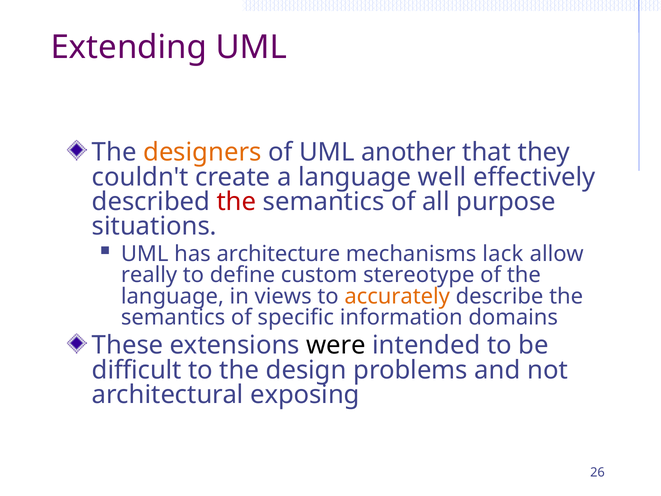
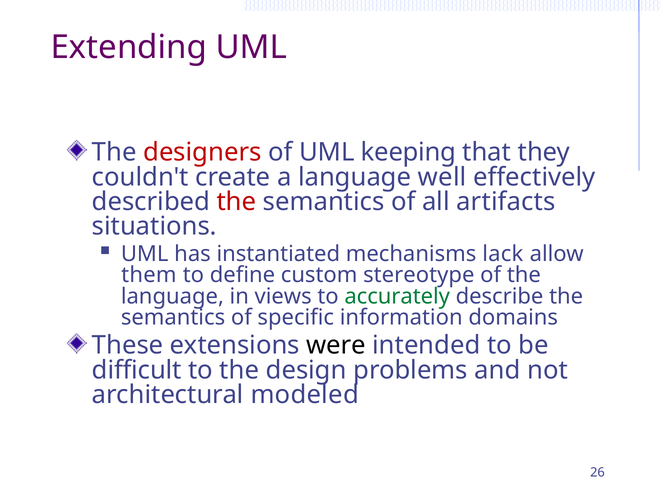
designers colour: orange -> red (202, 152)
another: another -> keeping (409, 152)
purpose: purpose -> artifacts (506, 202)
architecture: architecture -> instantiated (278, 254)
really: really -> them (149, 275)
accurately colour: orange -> green (397, 296)
exposing: exposing -> modeled (305, 395)
